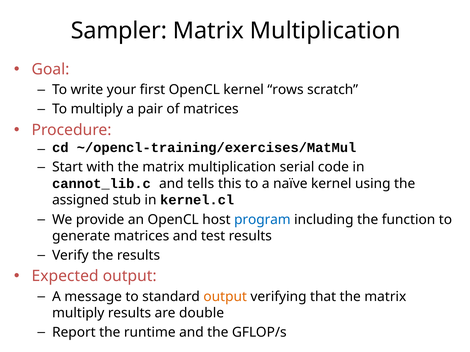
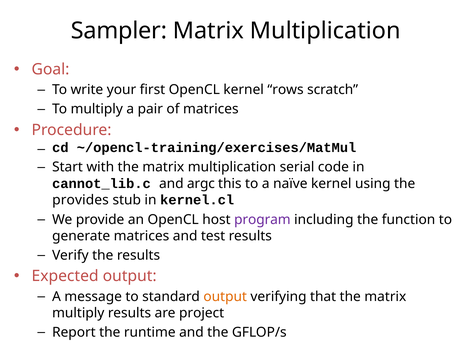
tells: tells -> argc (201, 184)
assigned: assigned -> provides (80, 200)
program colour: blue -> purple (262, 220)
double: double -> project (202, 313)
